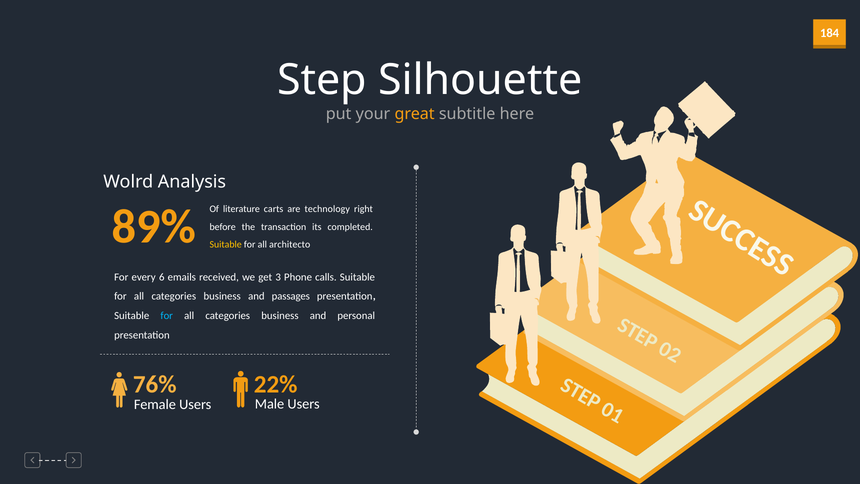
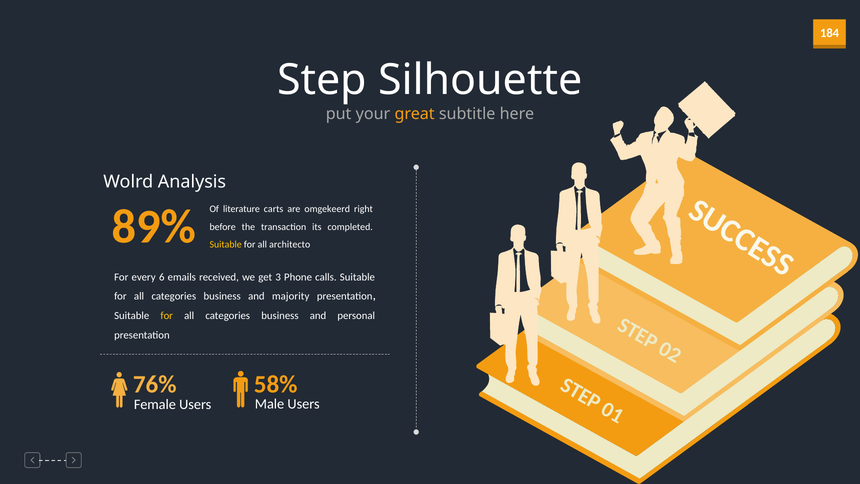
technology: technology -> omgekeerd (327, 209)
passages: passages -> majority (291, 296)
for colour: light blue -> yellow (167, 316)
22%: 22% -> 58% (276, 384)
